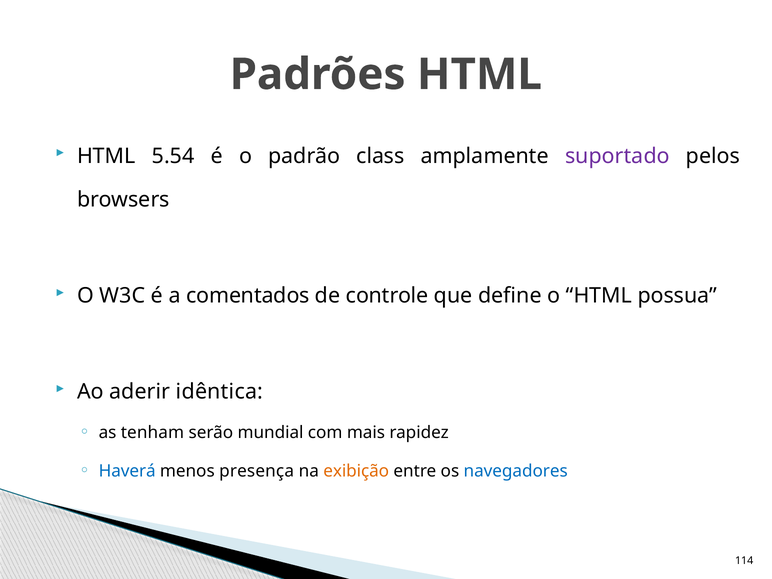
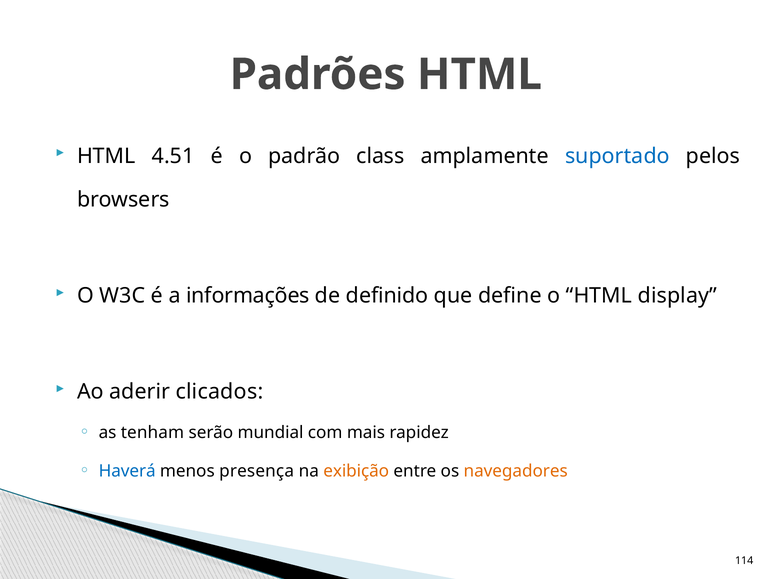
5.54: 5.54 -> 4.51 (173, 156)
suportado colour: purple -> blue (617, 156)
comentados: comentados -> informações (248, 296)
controle: controle -> definido (387, 296)
possua: possua -> display (677, 296)
idêntica: idêntica -> clicados (220, 392)
navegadores colour: blue -> orange (516, 471)
